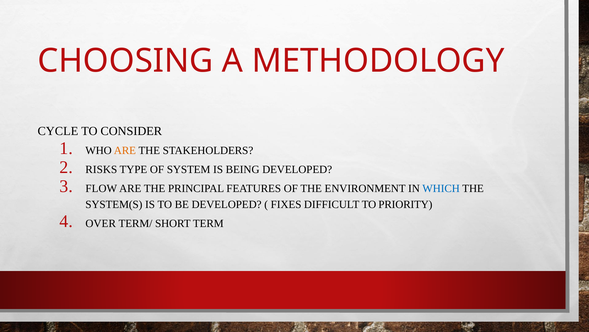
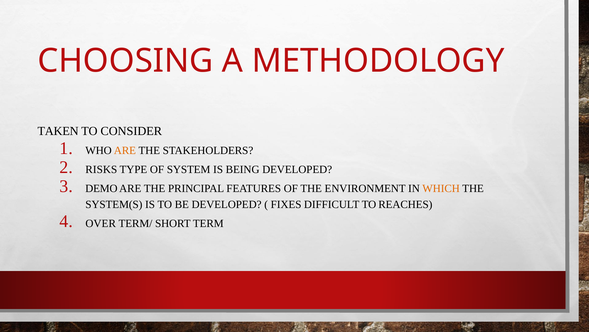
CYCLE: CYCLE -> TAKEN (58, 131)
FLOW: FLOW -> DEMO (101, 188)
WHICH colour: blue -> orange (441, 188)
PRIORITY: PRIORITY -> REACHES (405, 204)
